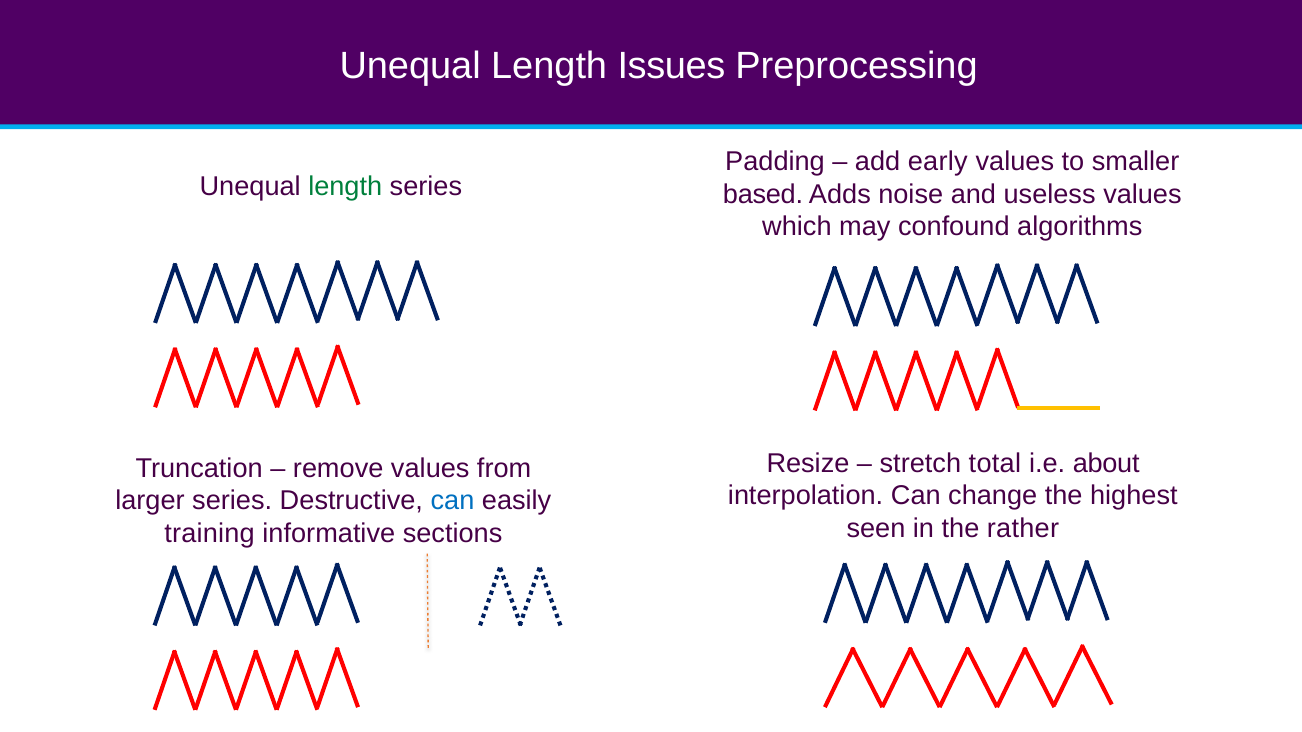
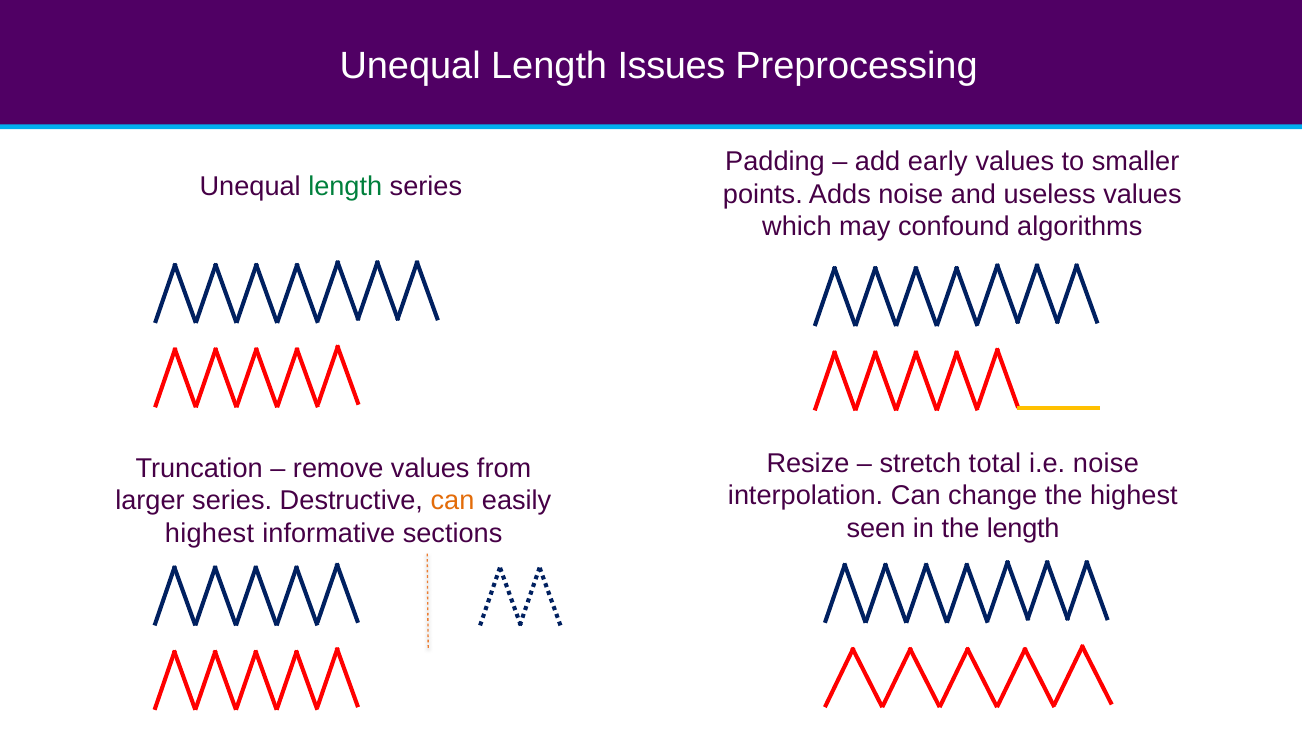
based: based -> points (763, 194)
i.e about: about -> noise (1106, 464)
can colour: blue -> orange (452, 501)
the rather: rather -> length (1023, 529)
training: training -> highest (209, 533)
